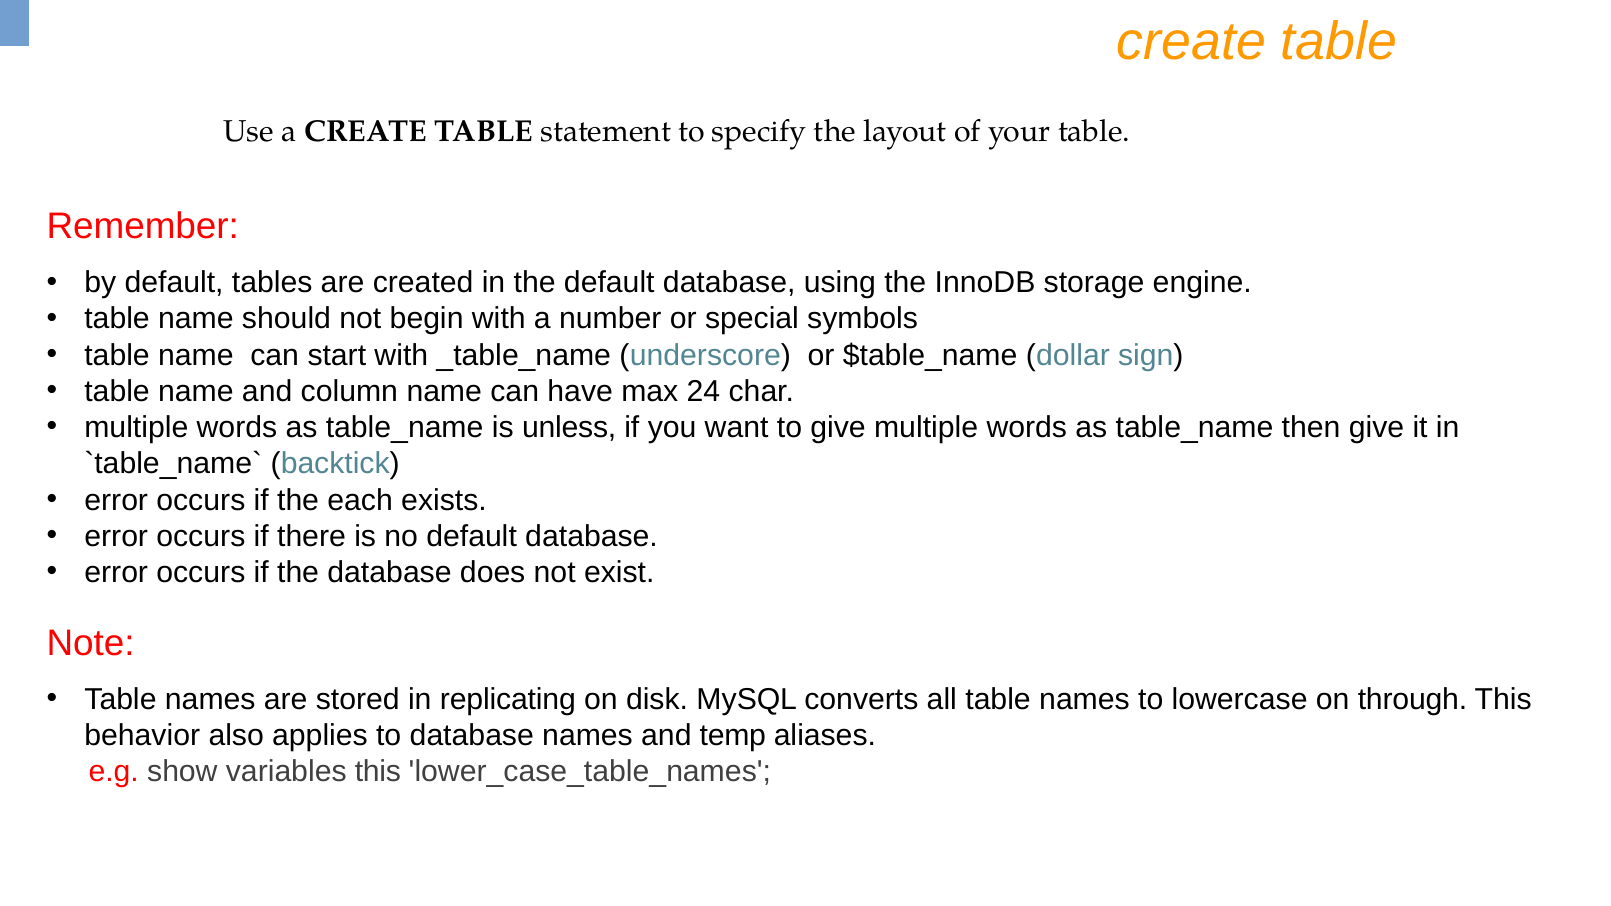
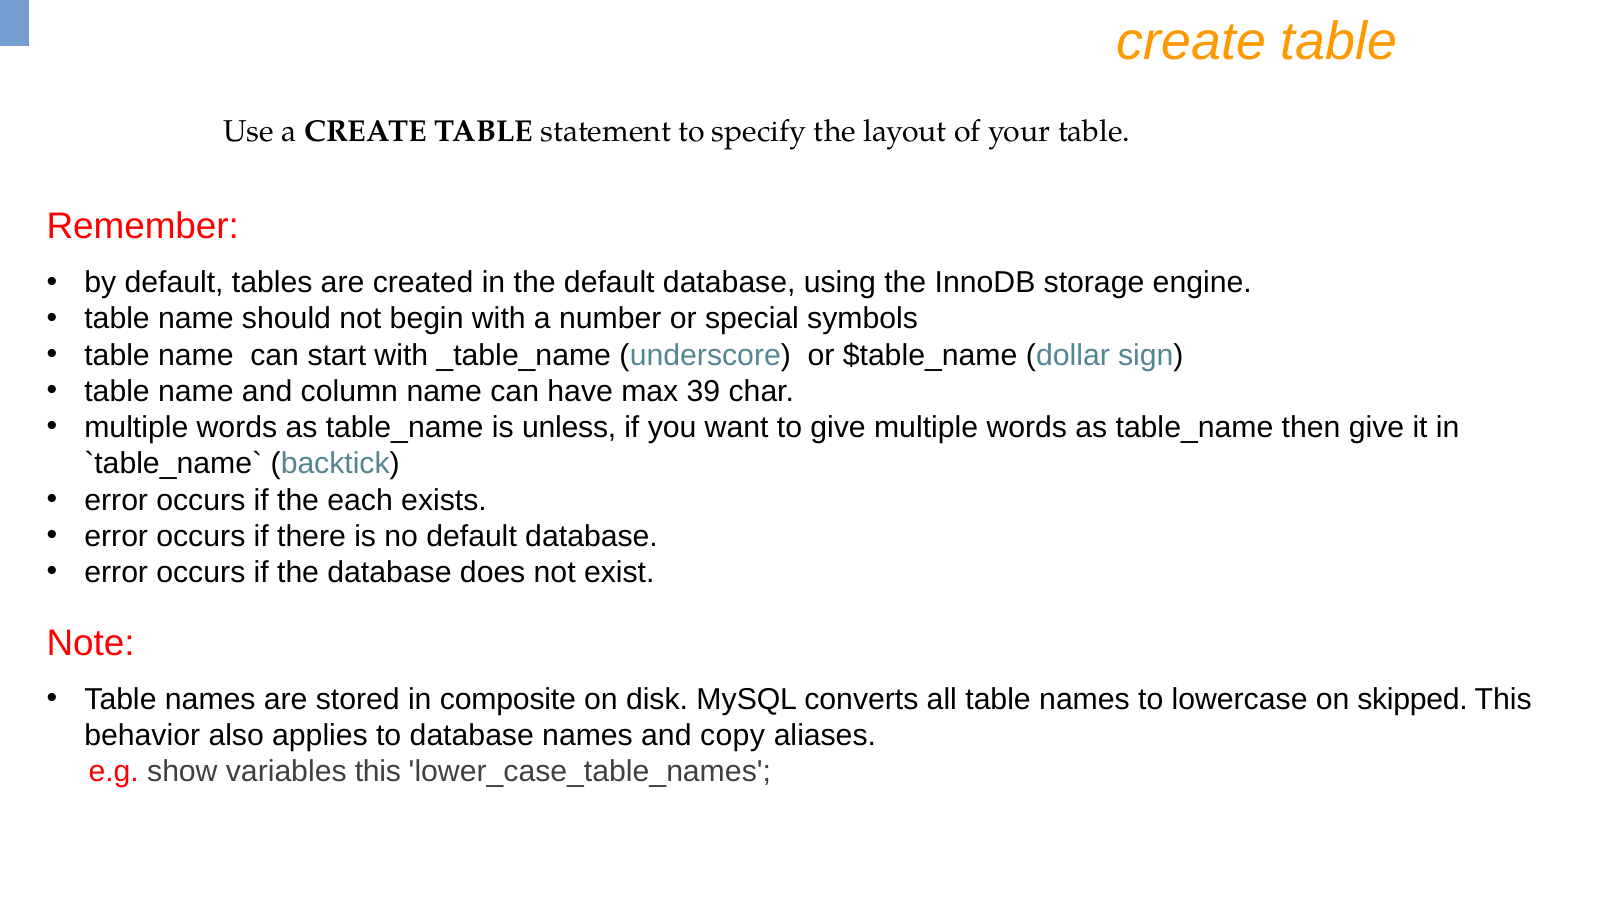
24: 24 -> 39 (703, 391)
replicating: replicating -> composite (508, 699)
through: through -> skipped (1413, 699)
temp: temp -> copy (733, 735)
